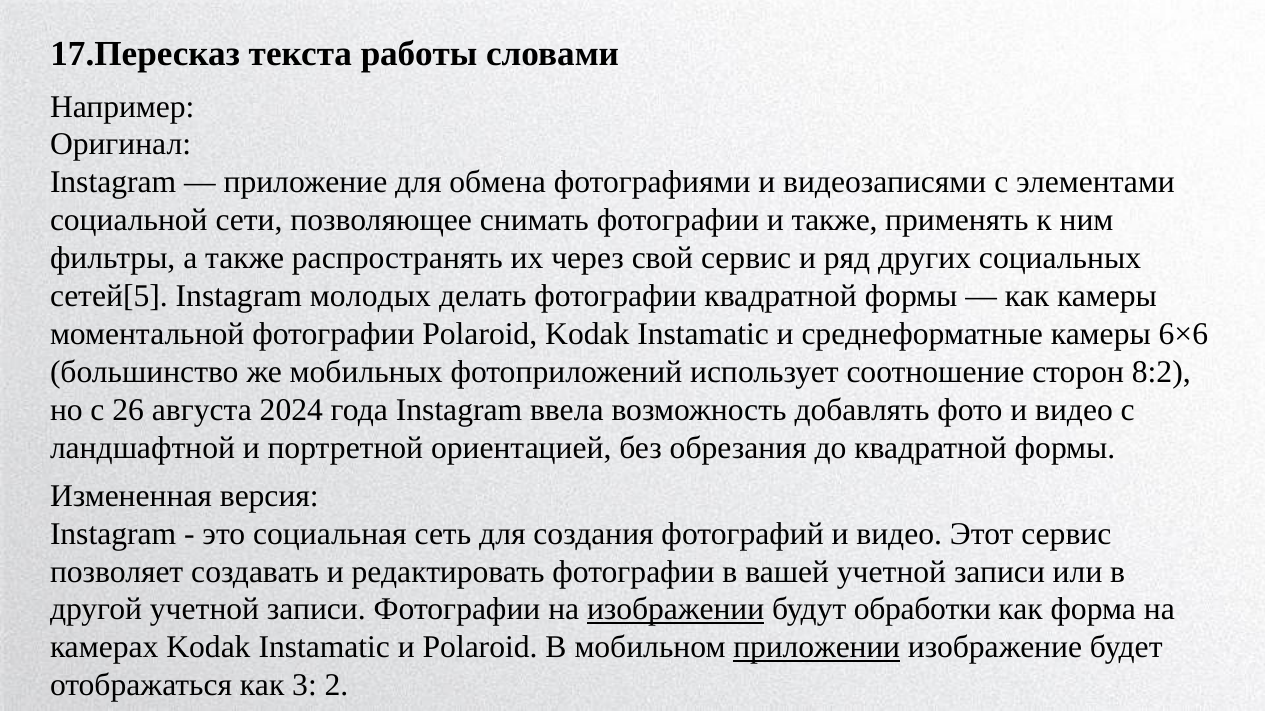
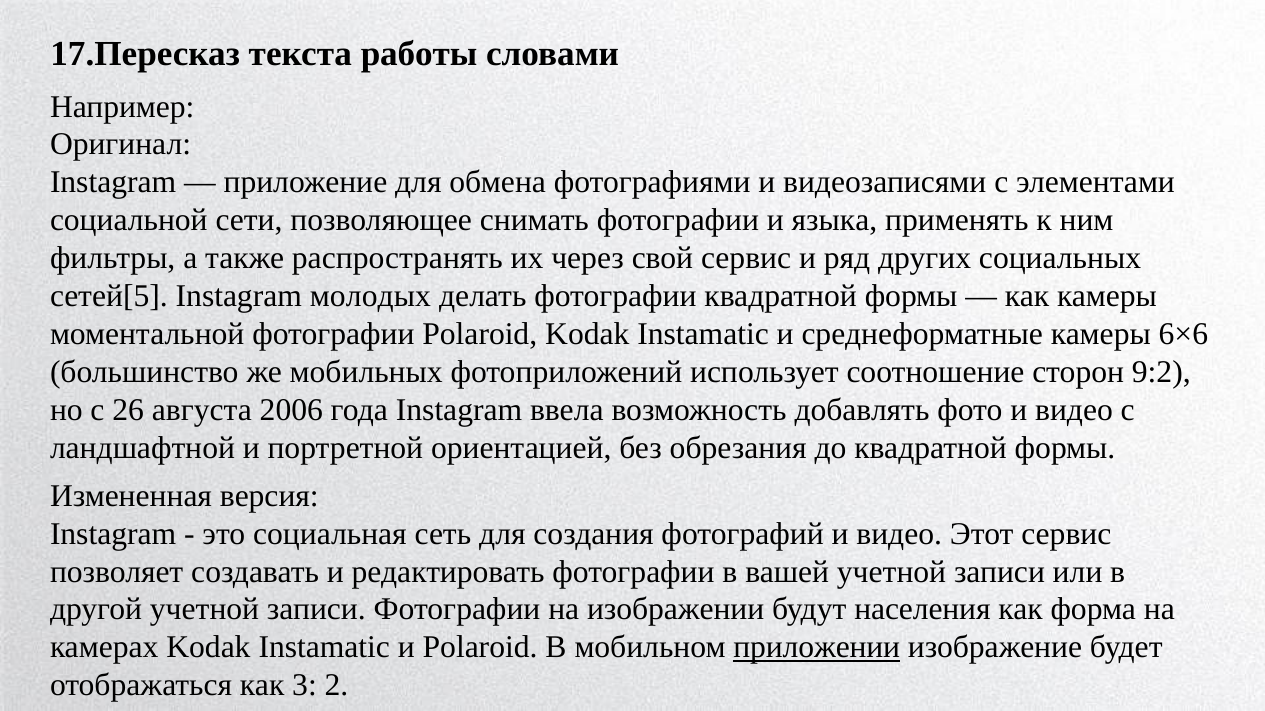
и также: также -> языка (834, 221)
8:2: 8:2 -> 9:2 (1161, 372)
2024: 2024 -> 2006 (291, 410)
изображении underline: present -> none (676, 610)
обработки: обработки -> населения (922, 610)
